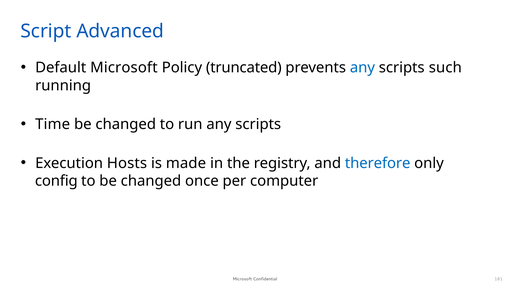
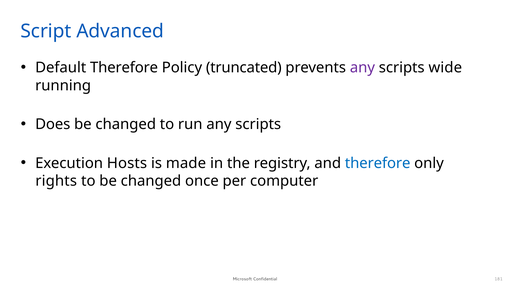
Default Microsoft: Microsoft -> Therefore (124, 68)
any colour: blue -> purple (362, 68)
such: such -> wide (445, 68)
Time: Time -> Does (53, 124)
config: config -> rights (56, 181)
